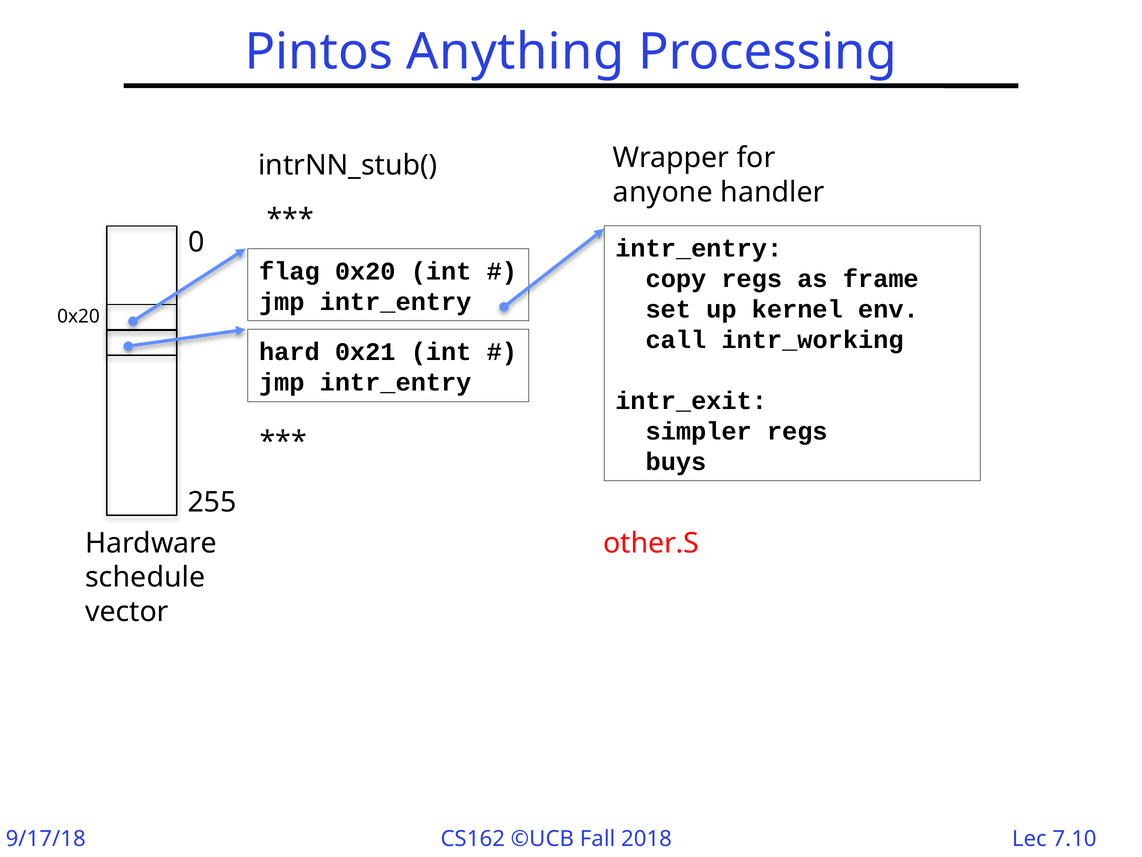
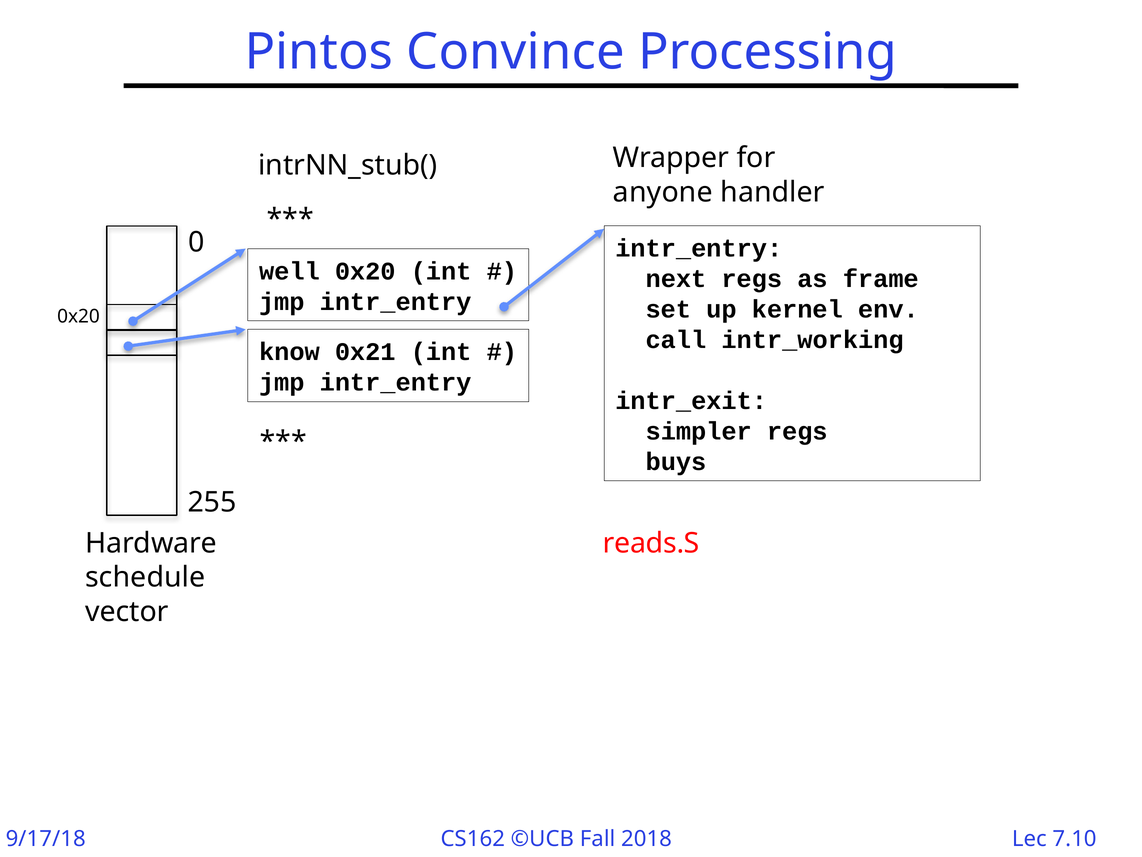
Anything: Anything -> Convince (516, 52)
flag: flag -> well (289, 271)
copy: copy -> next (676, 279)
hard: hard -> know (289, 352)
other.S: other.S -> reads.S (651, 543)
